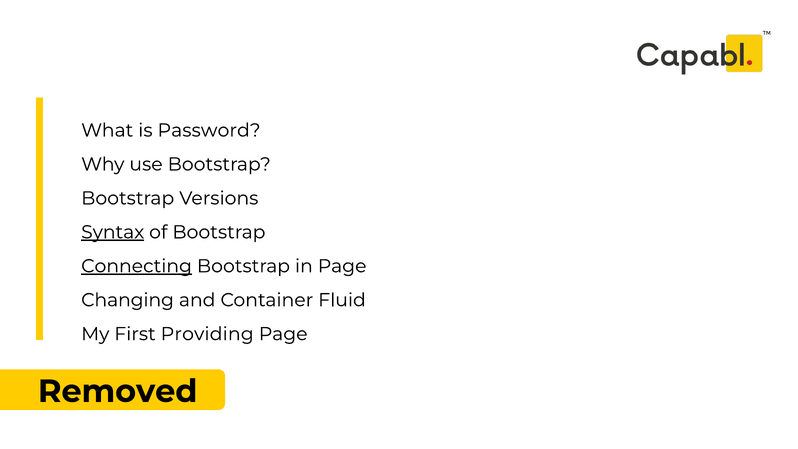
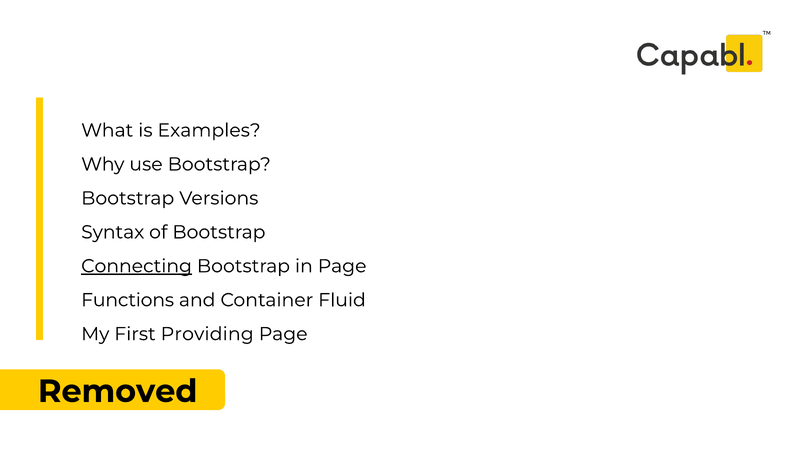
Password: Password -> Examples (209, 130)
Syntax underline: present -> none (113, 232)
Changing: Changing -> Functions (128, 300)
